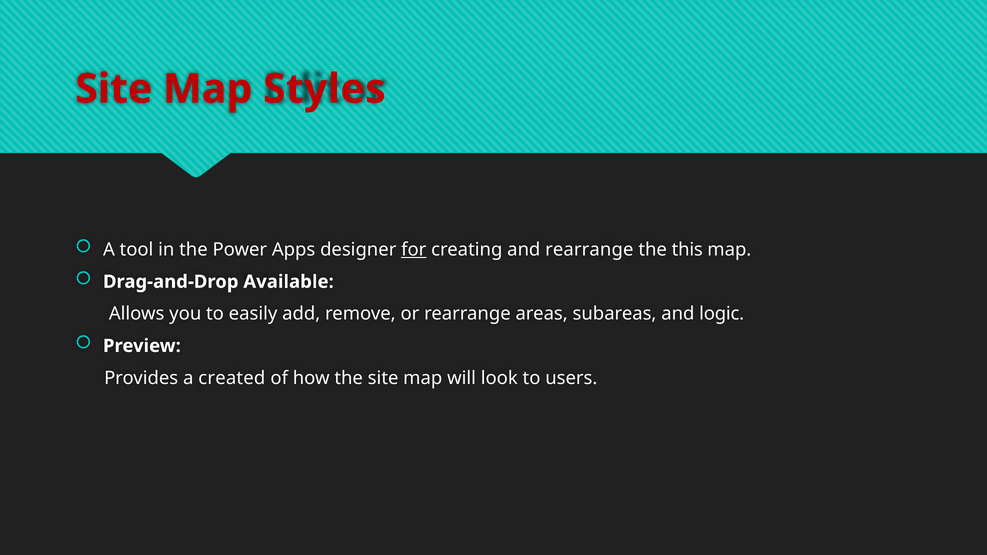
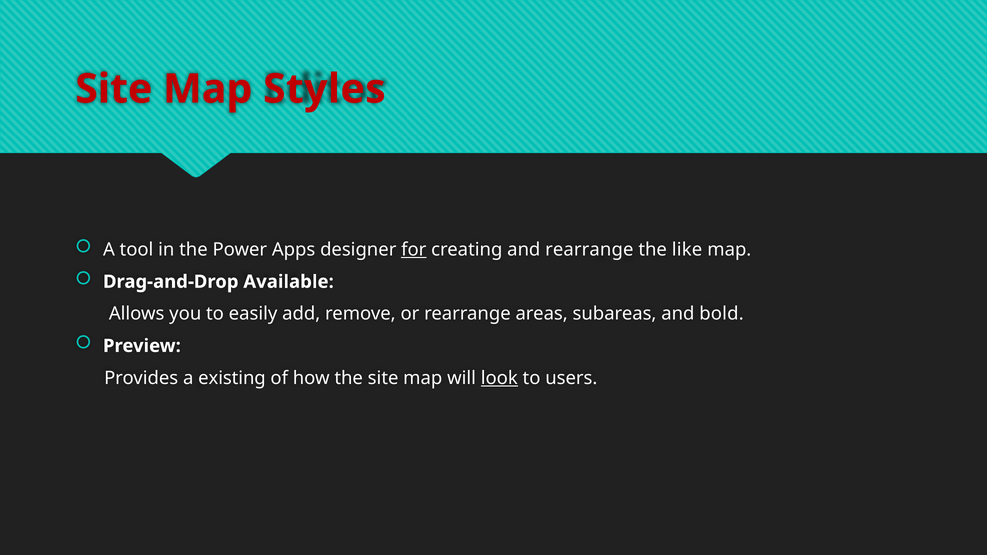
this: this -> like (687, 250)
logic: logic -> bold (721, 314)
created: created -> existing (232, 378)
look underline: none -> present (499, 378)
